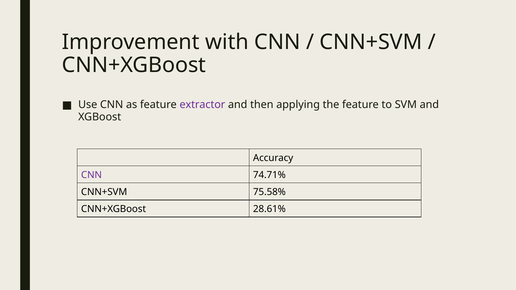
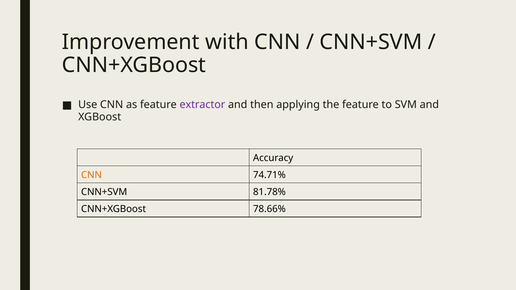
CNN colour: purple -> orange (91, 175)
75.58%: 75.58% -> 81.78% (269, 192)
28.61%: 28.61% -> 78.66% (269, 209)
